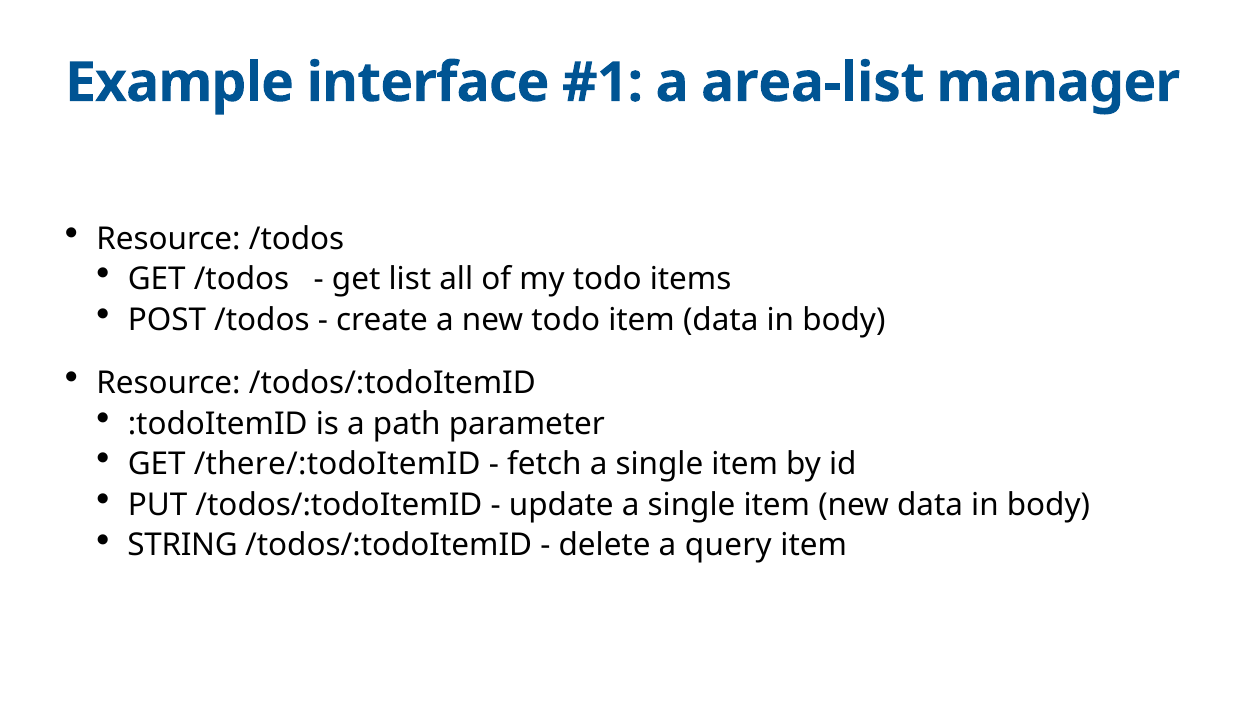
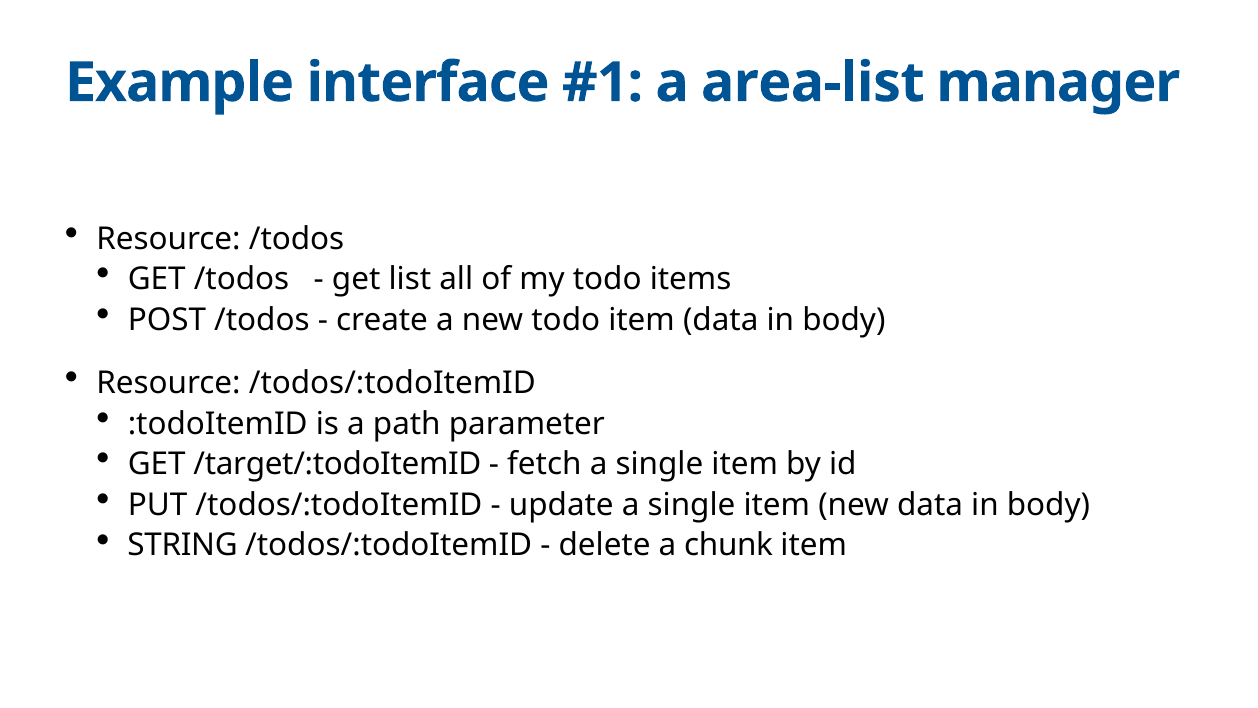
/there/:todoItemID: /there/:todoItemID -> /target/:todoItemID (337, 464)
query: query -> chunk (729, 545)
